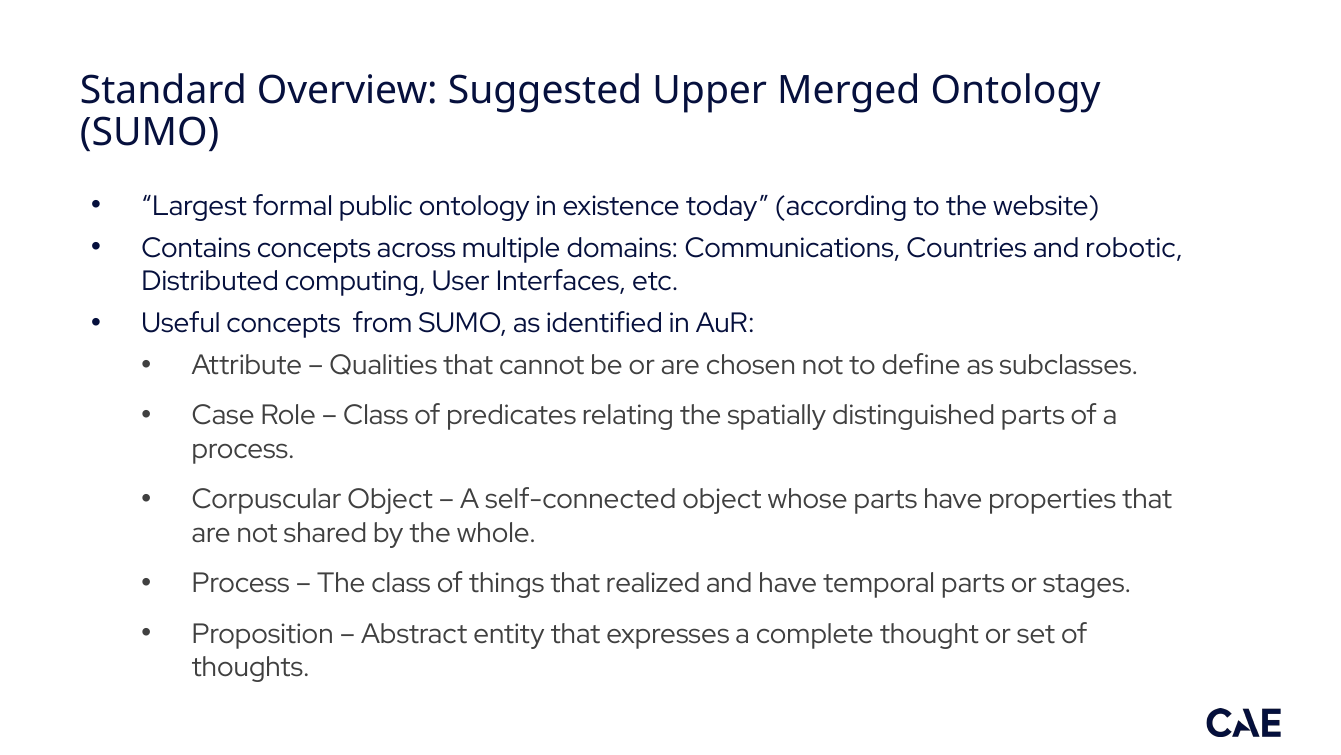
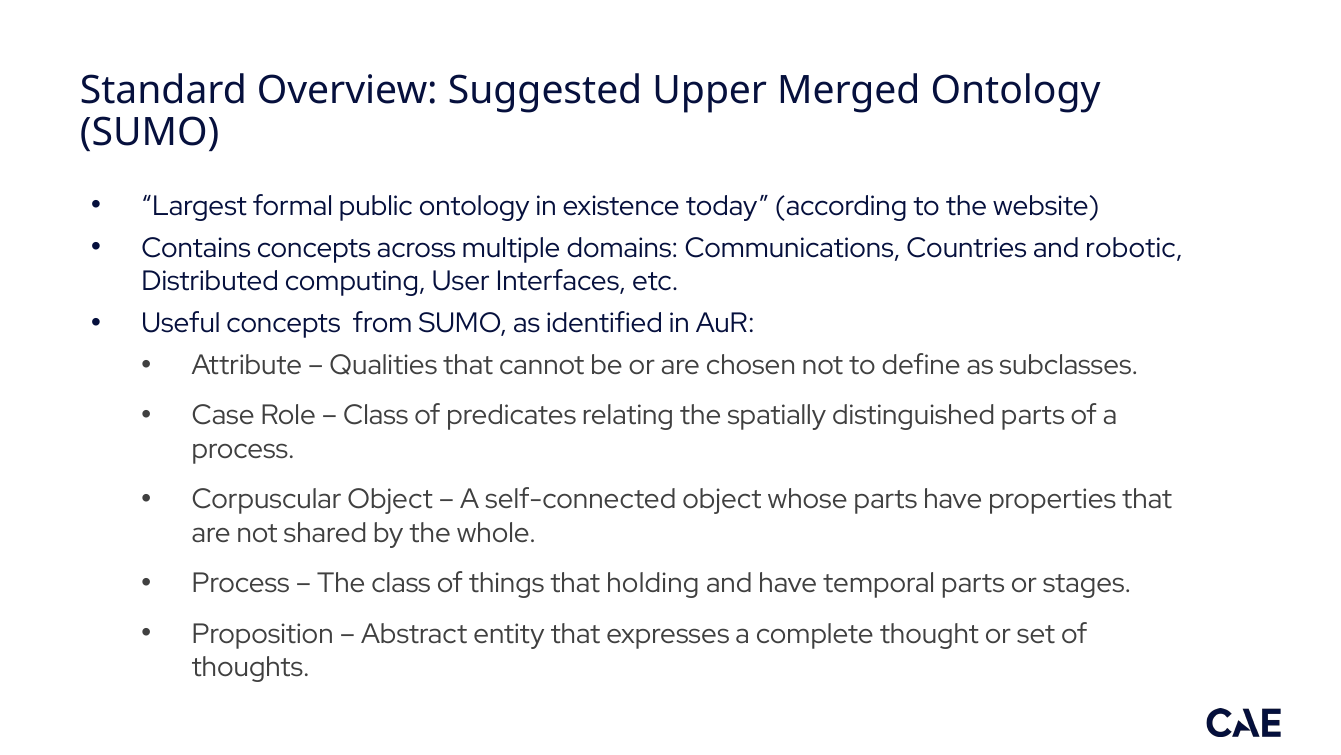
realized: realized -> holding (653, 583)
